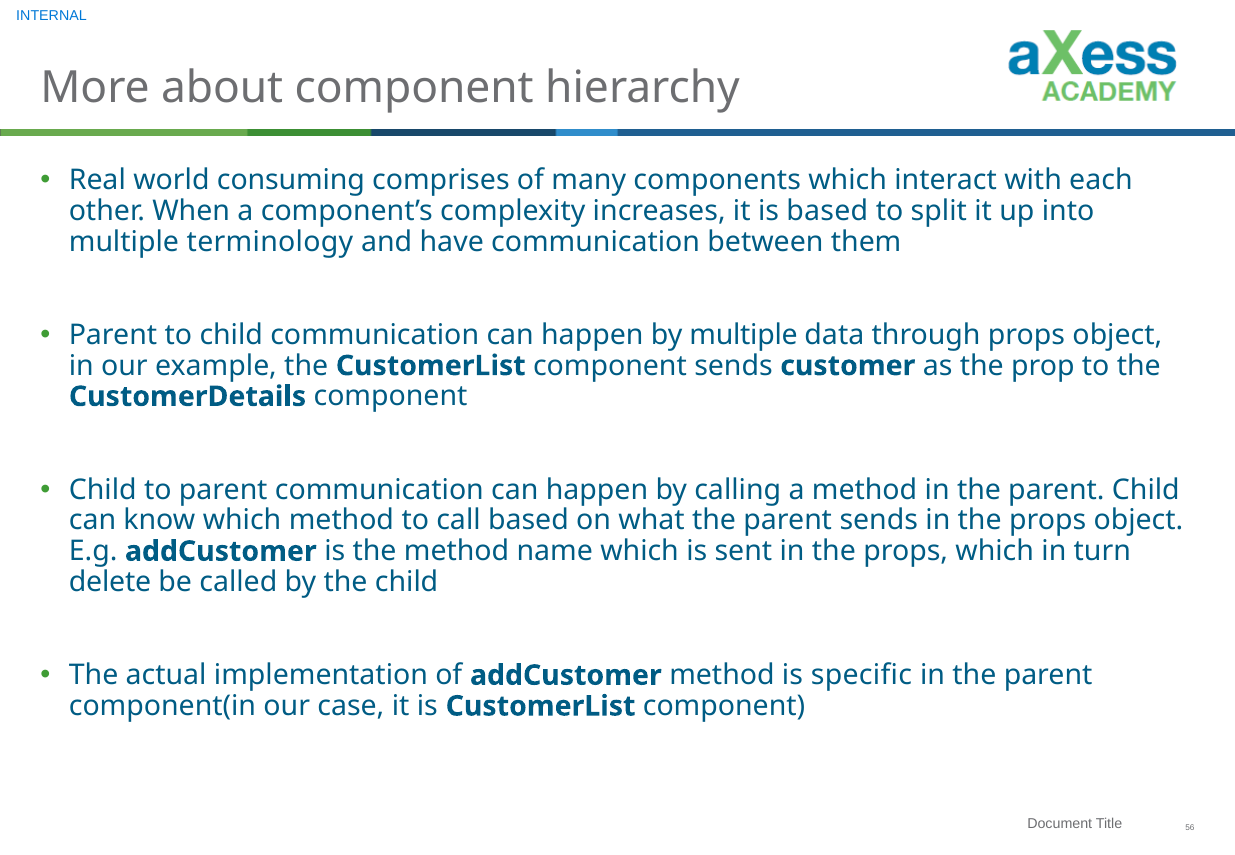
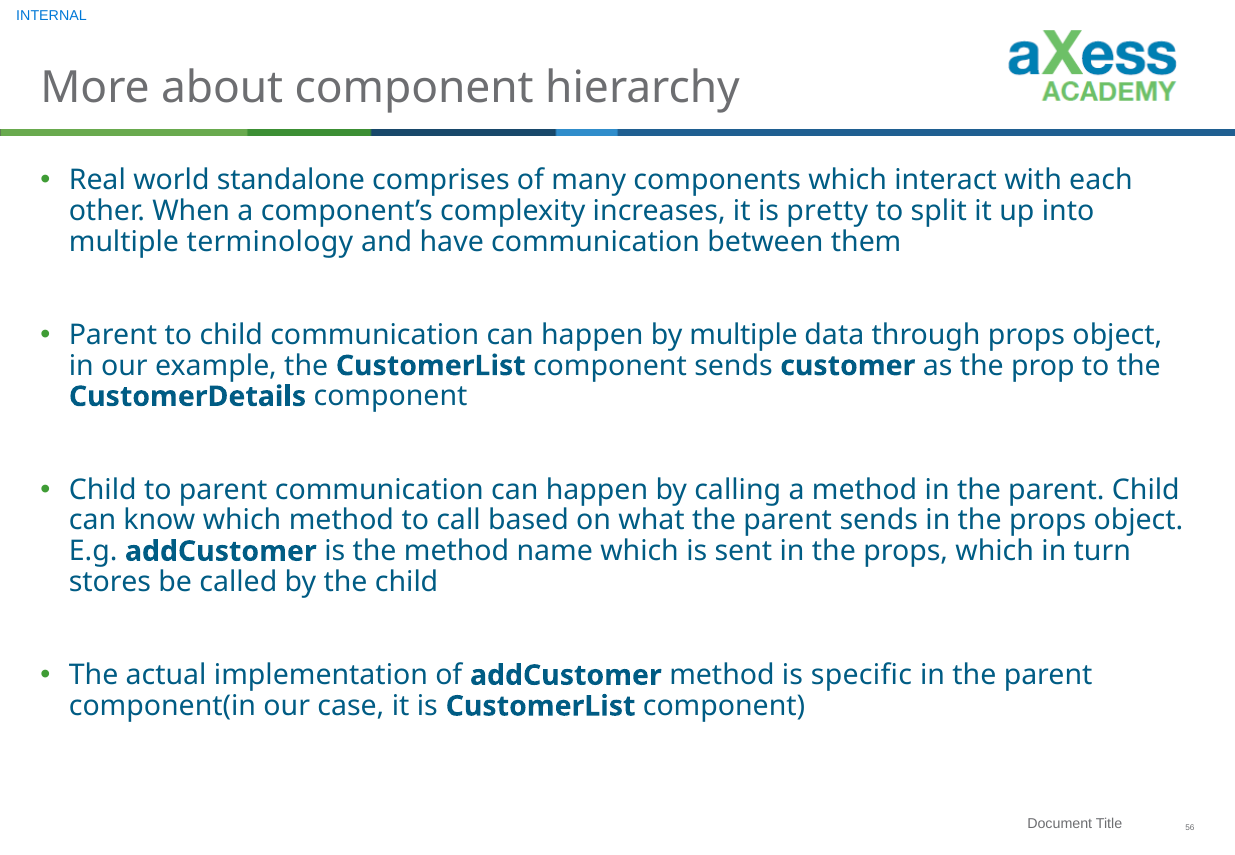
consuming: consuming -> standalone (291, 180)
is based: based -> pretty (827, 211)
delete: delete -> stores (110, 582)
